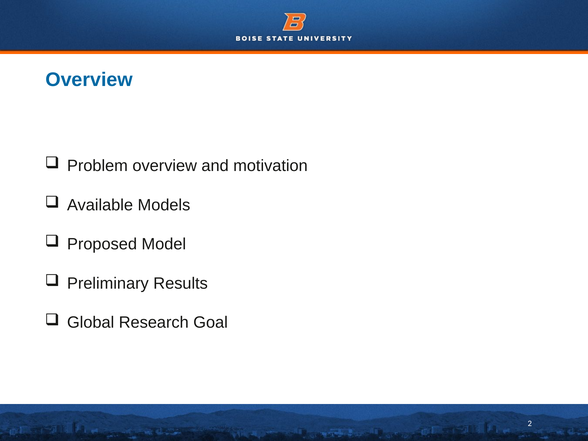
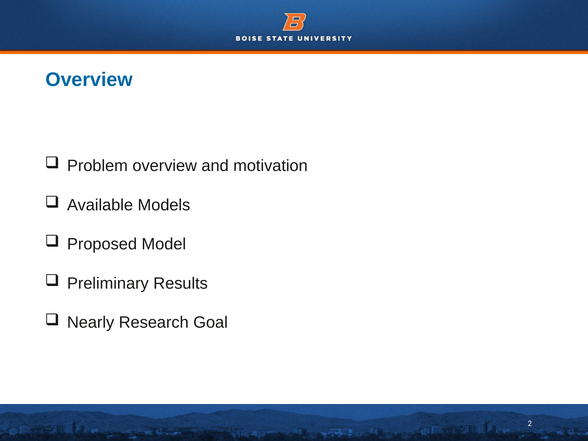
Global: Global -> Nearly (91, 323)
